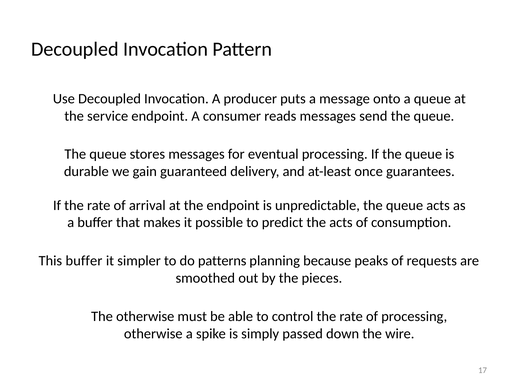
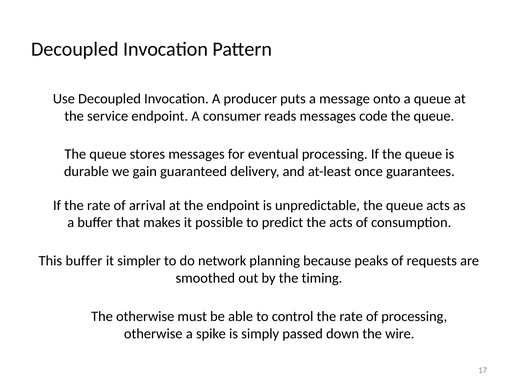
send: send -> code (373, 116)
patterns: patterns -> network (222, 261)
pieces: pieces -> timing (322, 278)
